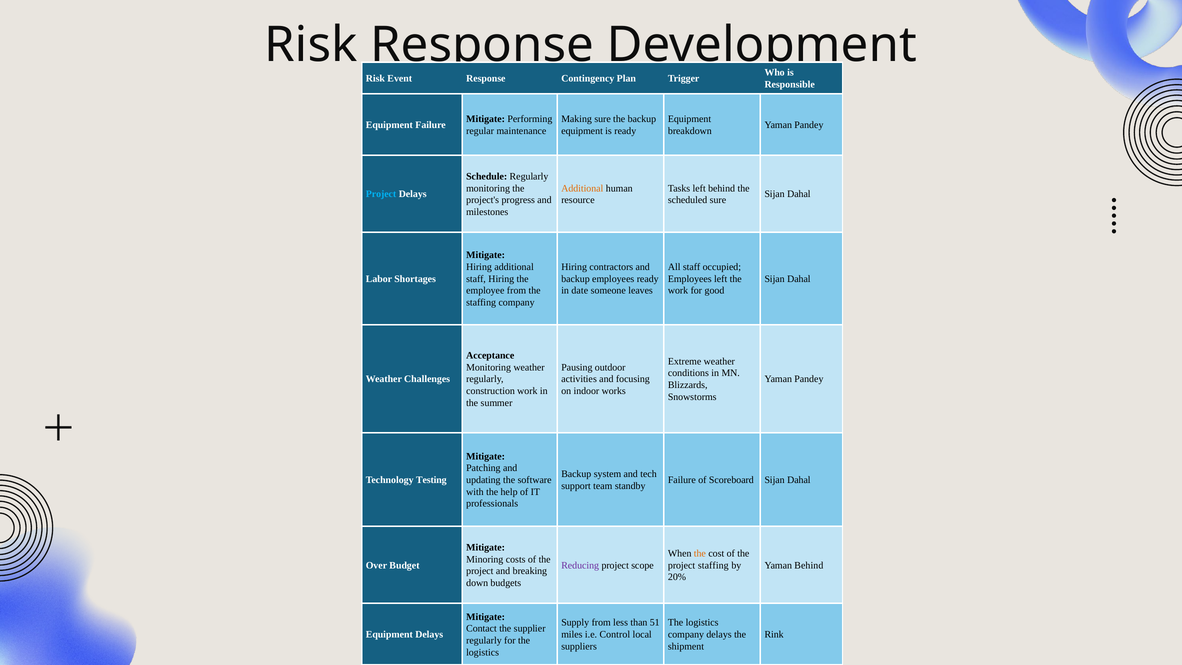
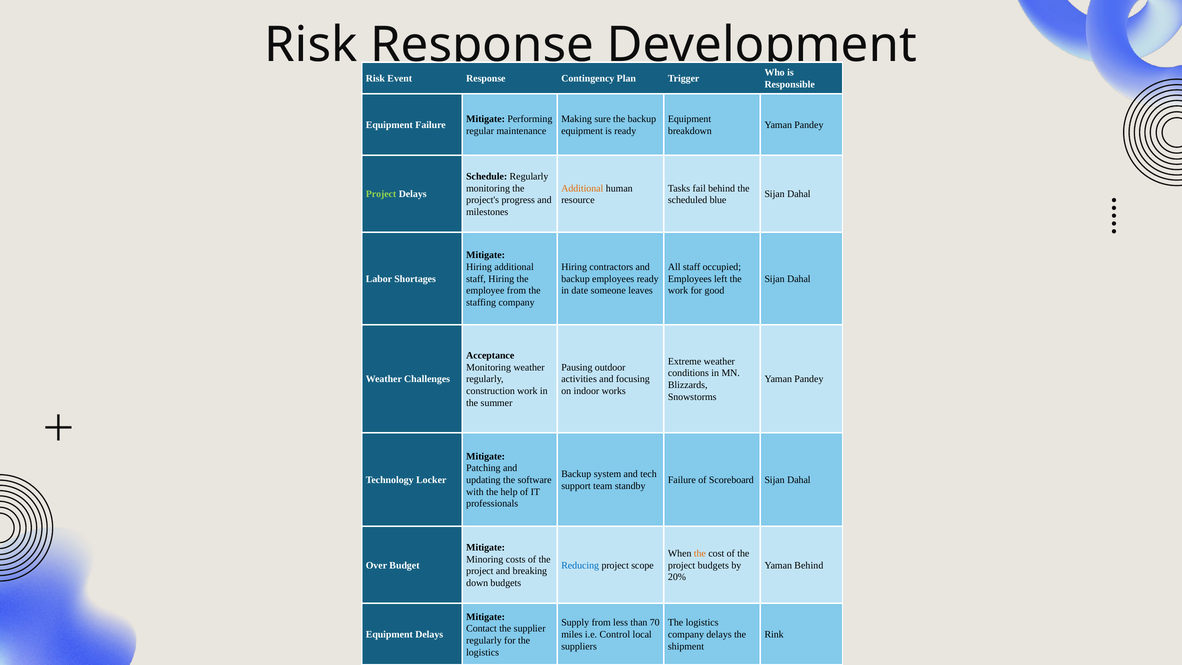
Tasks left: left -> fail (699, 188)
Project colour: light blue -> light green (381, 194)
scheduled sure: sure -> blue (718, 200)
Testing: Testing -> Locker (431, 480)
Reducing colour: purple -> blue (580, 565)
project staffing: staffing -> budgets (713, 565)
51: 51 -> 70 (655, 623)
